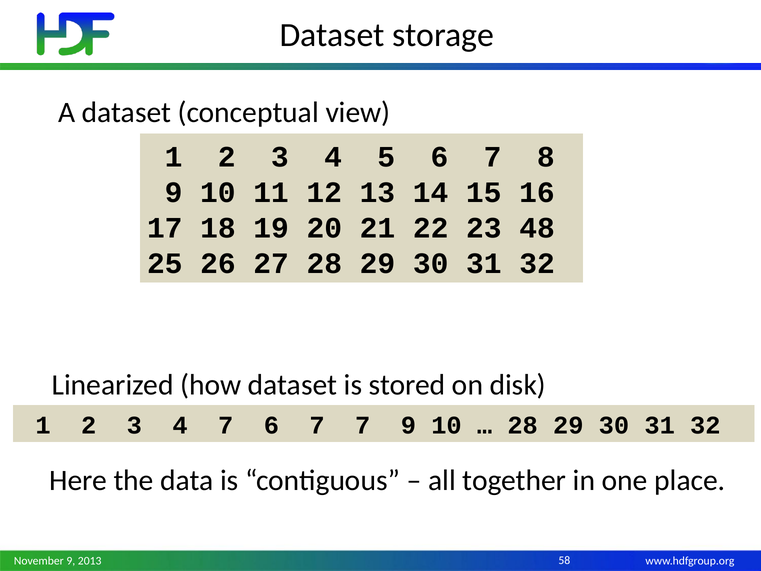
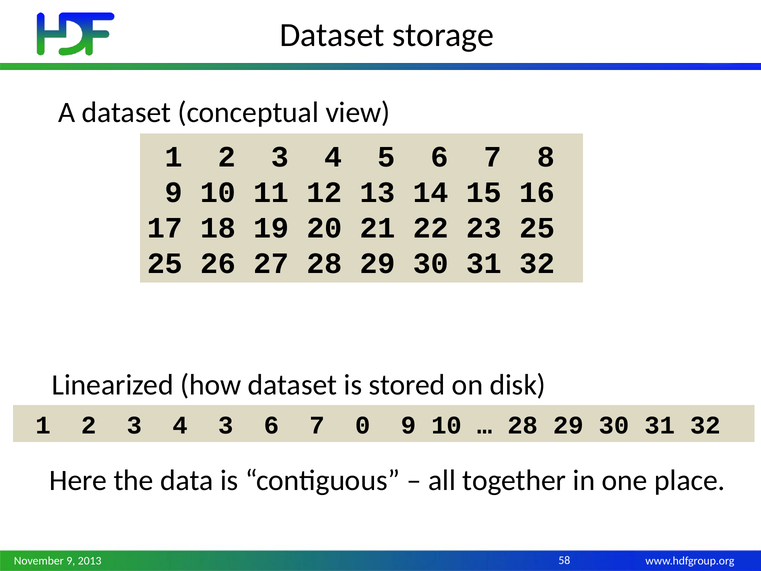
23 48: 48 -> 25 (537, 228)
4 7: 7 -> 3 (226, 425)
7 7: 7 -> 0 (363, 425)
